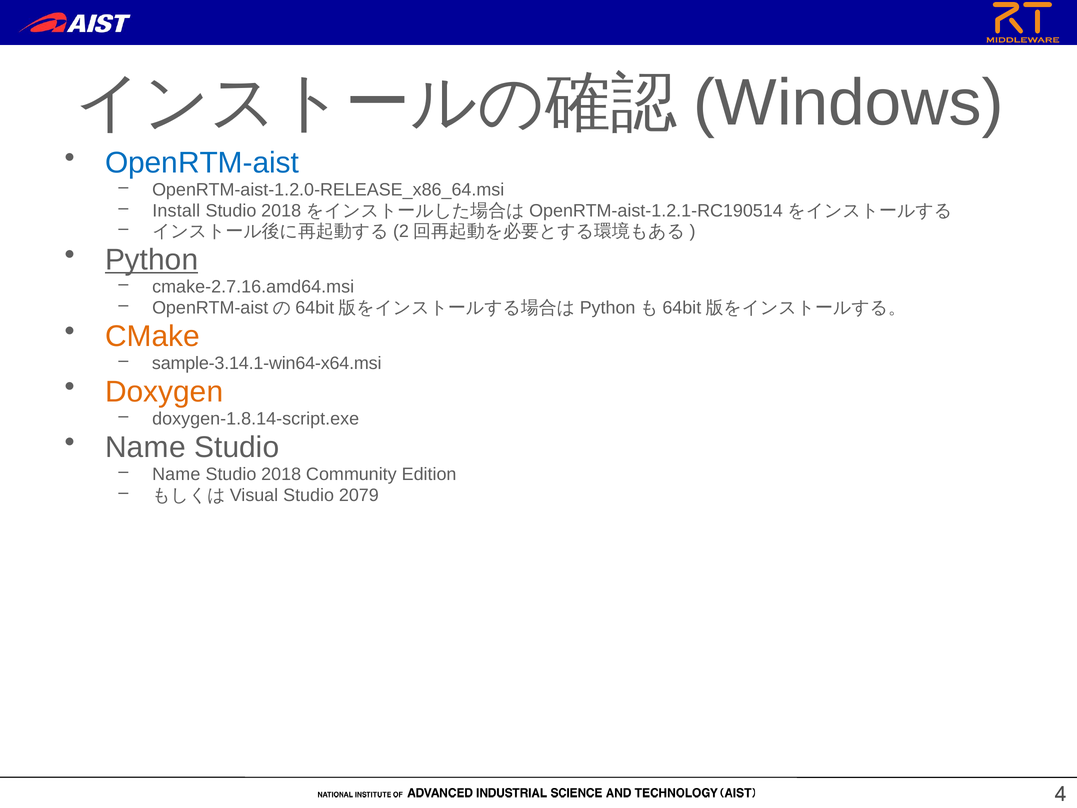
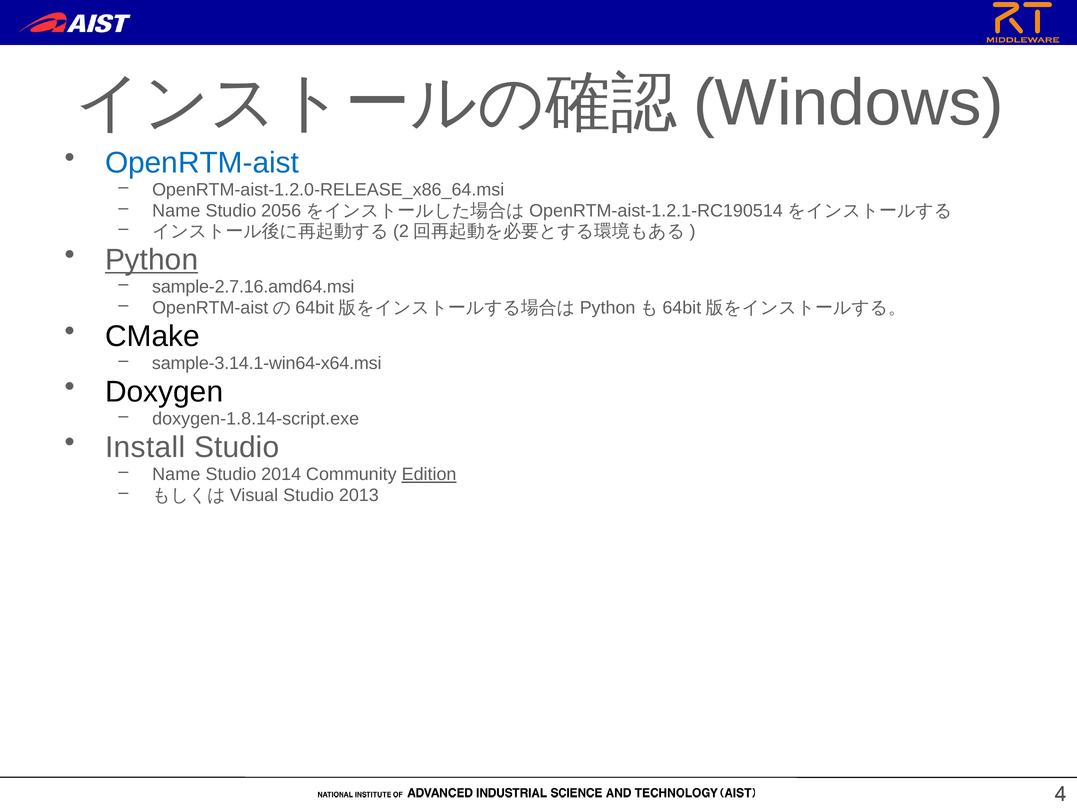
Install: Install -> Name (176, 211)
2018: 2018 -> 2056 (281, 211)
cmake-2.7.16.amd64.msi: cmake-2.7.16.amd64.msi -> sample-2.7.16.amd64.msi (253, 287)
CMake colour: orange -> black (152, 336)
Doxygen colour: orange -> black (164, 392)
Name: Name -> Install (145, 447)
2018: 2018 -> 2014 (281, 474)
Edition underline: none -> present (429, 474)
2079: 2079 -> 2013 (359, 495)
